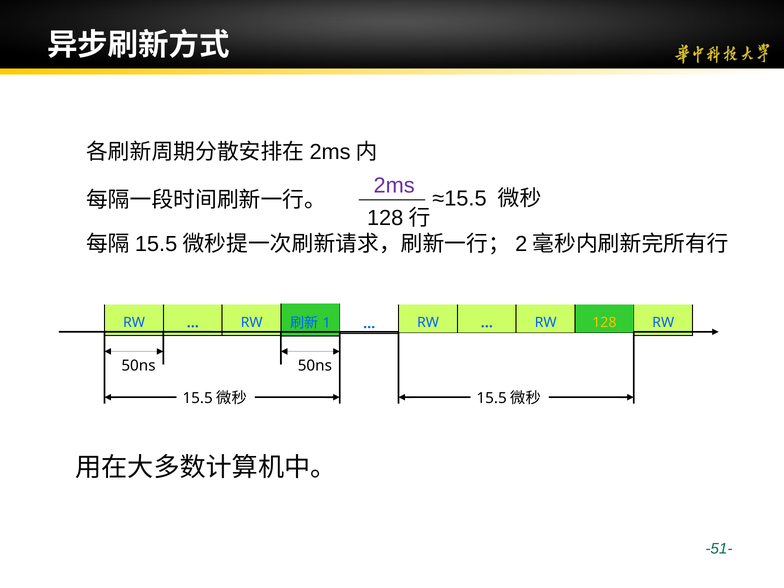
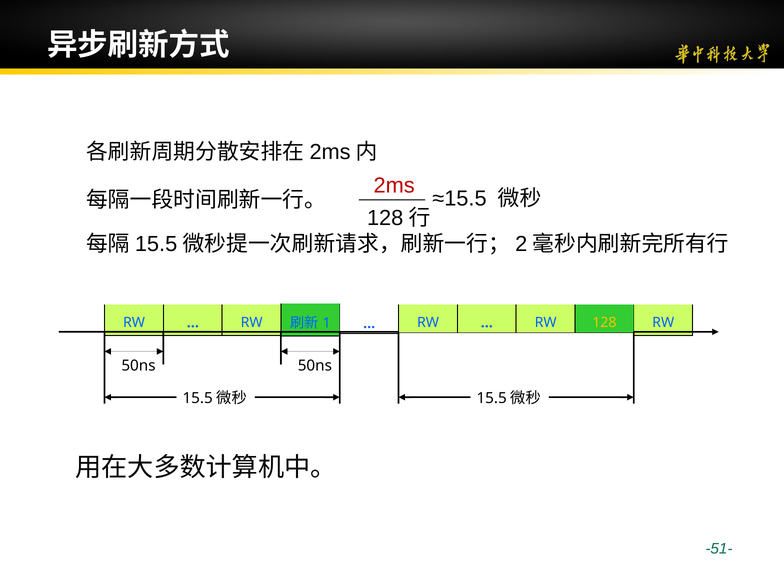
2ms colour: purple -> red (394, 186)
